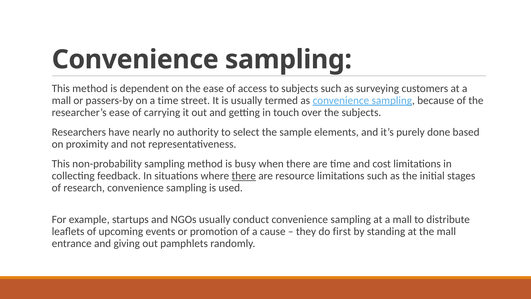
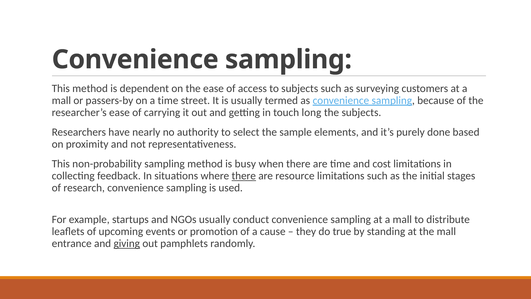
over: over -> long (311, 112)
first: first -> true (342, 231)
giving underline: none -> present (127, 243)
